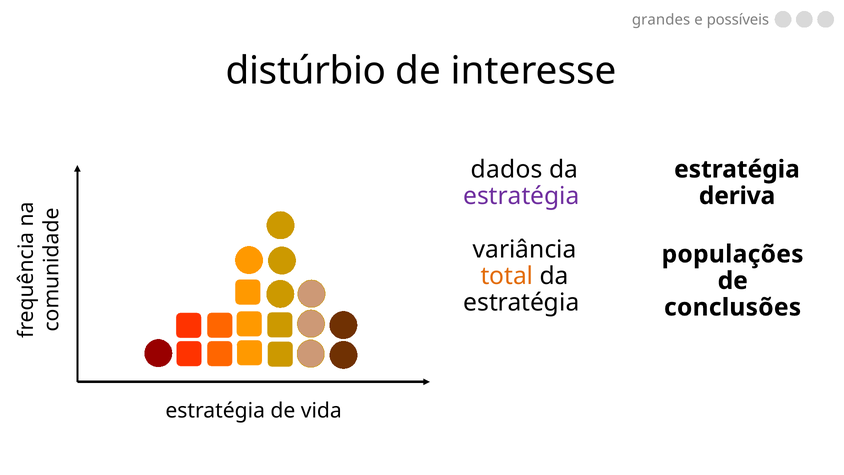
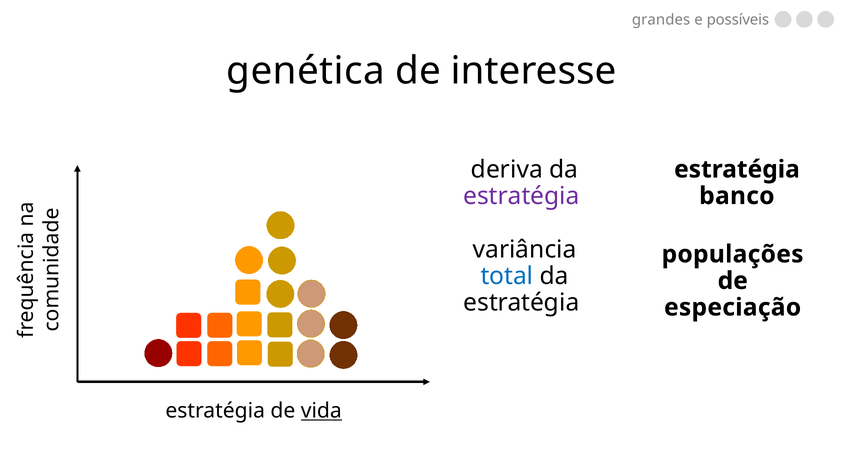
distúrbio: distúrbio -> genética (306, 71)
dados: dados -> deriva (507, 169)
deriva: deriva -> banco (737, 196)
total colour: orange -> blue (507, 276)
conclusões: conclusões -> especiação (733, 307)
vida underline: none -> present (321, 411)
